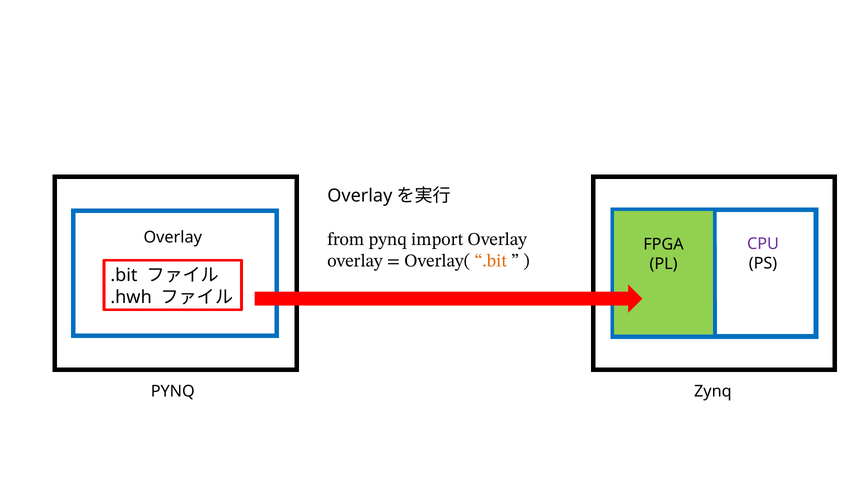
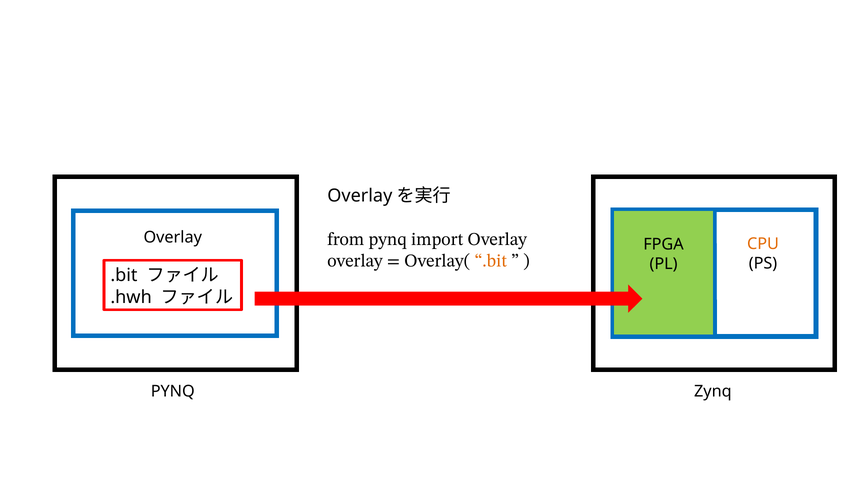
CPU colour: purple -> orange (763, 244)
